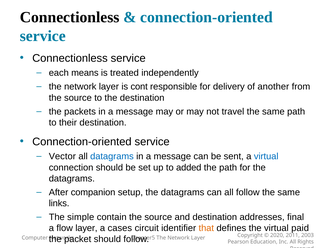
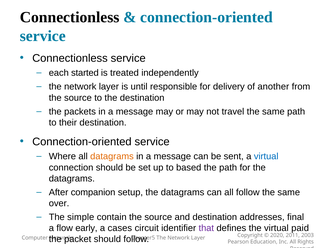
means: means -> started (85, 73)
cont: cont -> until (139, 87)
Vector: Vector -> Where (62, 157)
datagrams colour: blue -> orange (112, 157)
added: added -> based (189, 168)
links: links -> over (59, 204)
flow layer: layer -> early (86, 228)
that colour: orange -> purple (206, 228)
